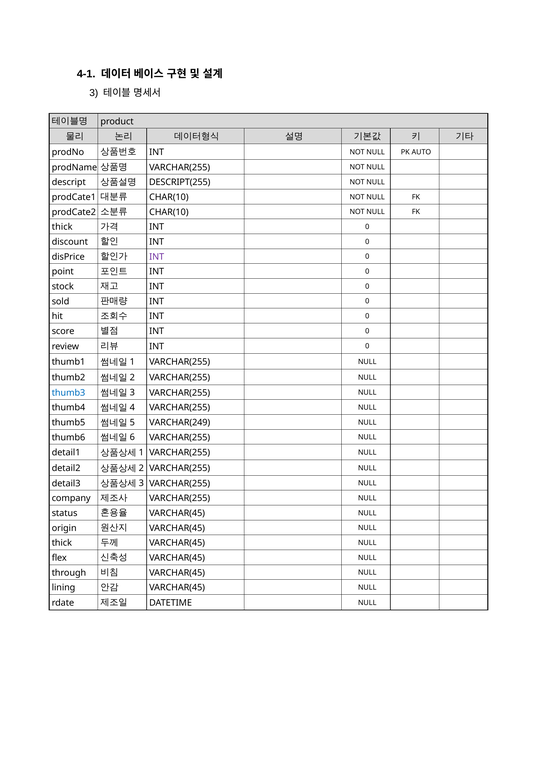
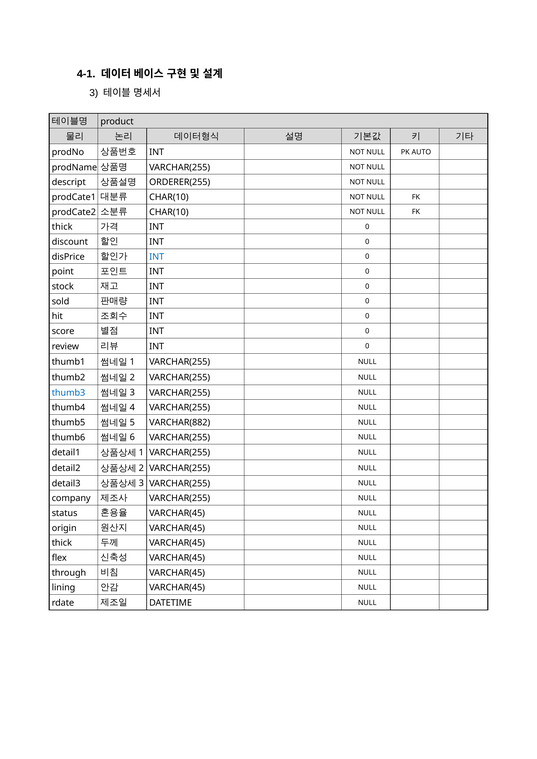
DESCRIPT(255: DESCRIPT(255 -> ORDERER(255 (180, 182)
INT colour: purple -> blue (157, 257)
VARCHAR(249: VARCHAR(249 -> VARCHAR(882 (180, 423)
